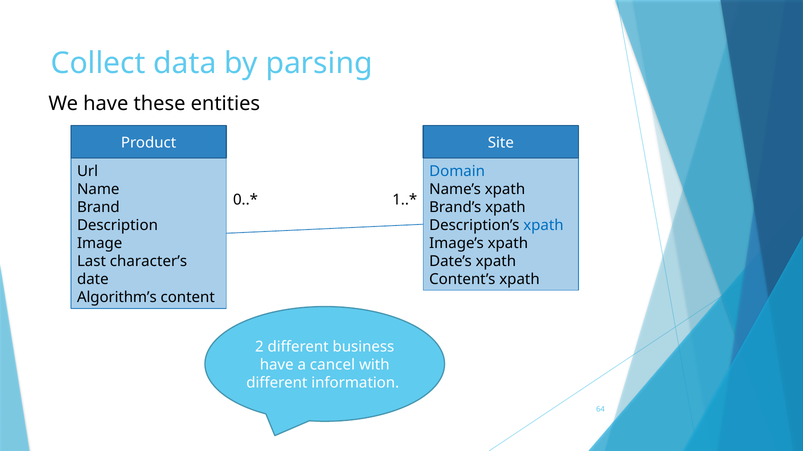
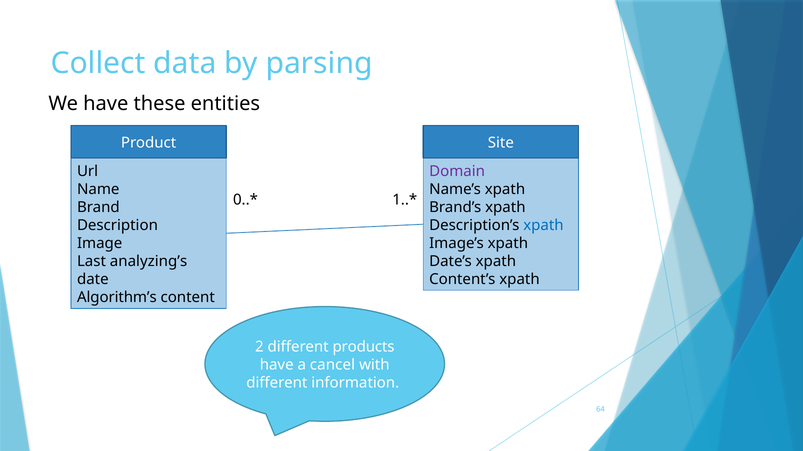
Domain colour: blue -> purple (457, 171)
character’s: character’s -> analyzing’s (149, 262)
business: business -> products (363, 347)
